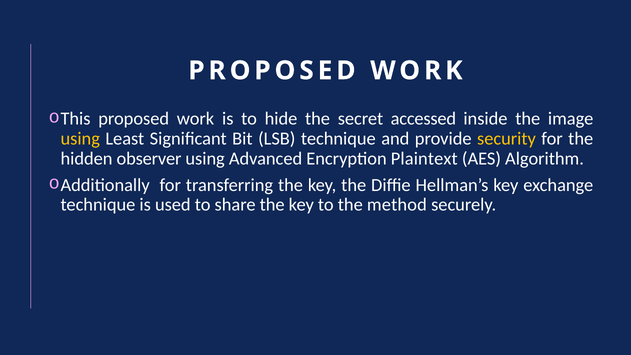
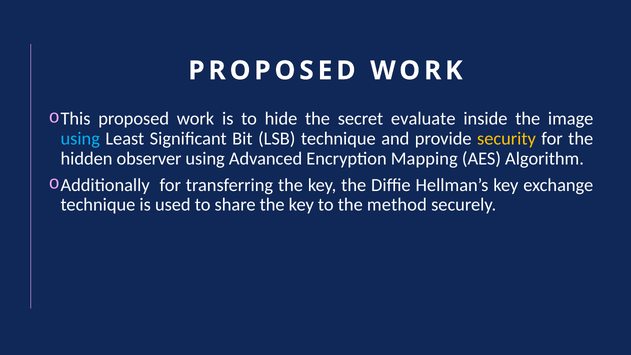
accessed: accessed -> evaluate (423, 119)
using colour: yellow -> light blue (80, 139)
Plaintext: Plaintext -> Mapping (424, 159)
